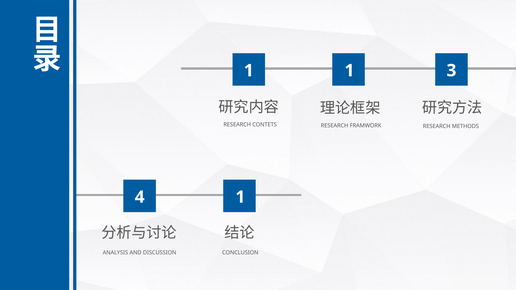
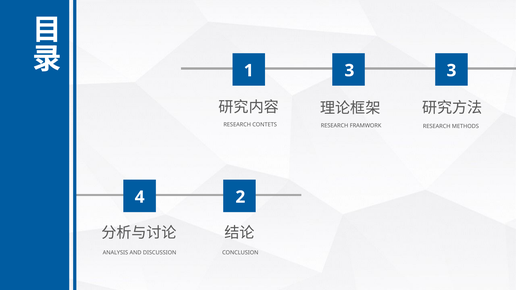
1 1: 1 -> 3 (349, 71)
4 1: 1 -> 2 (240, 197)
